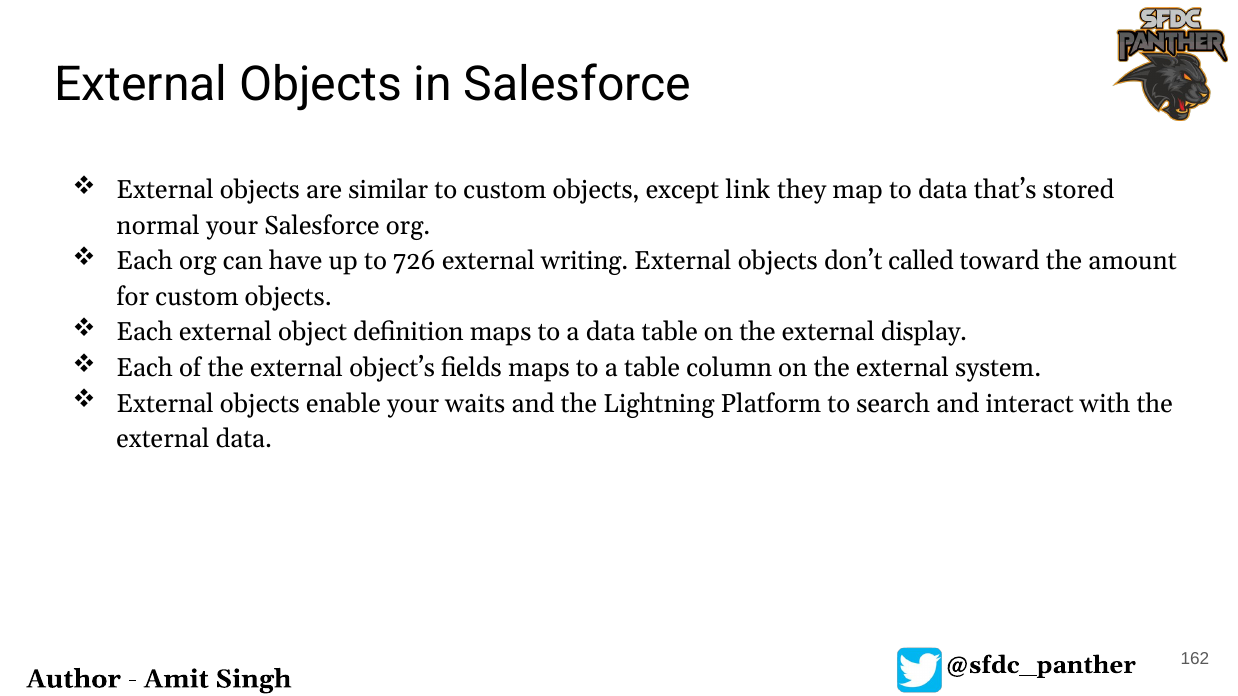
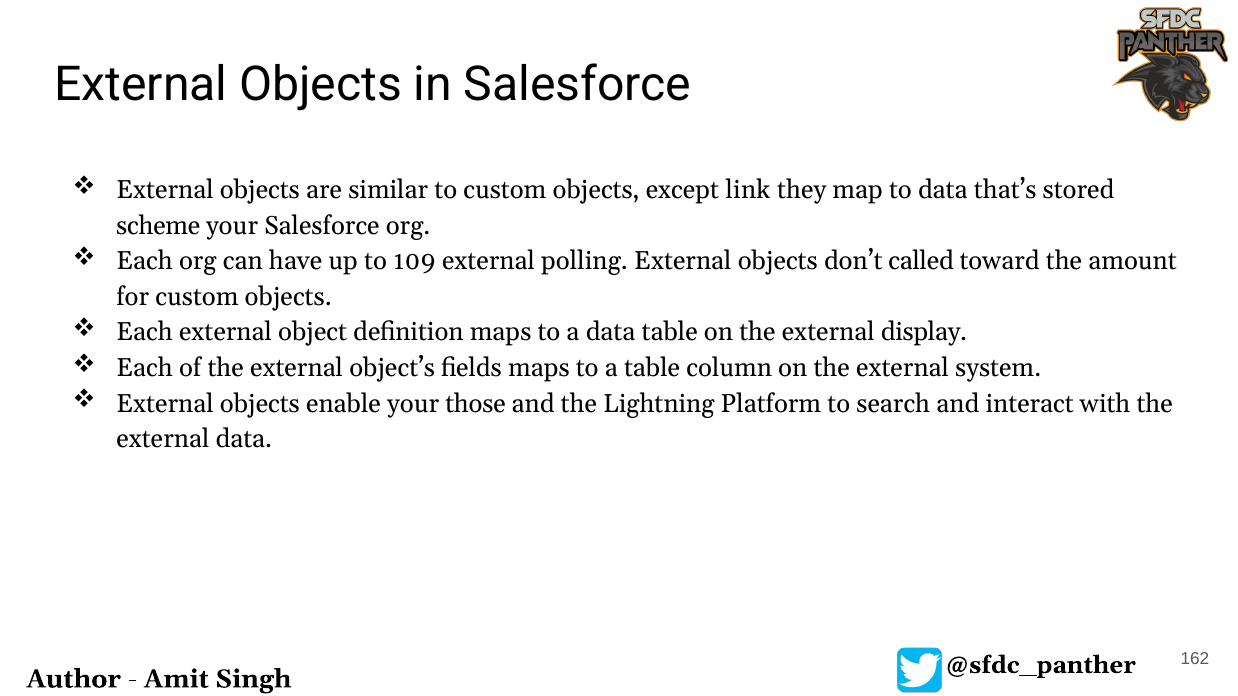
normal: normal -> scheme (158, 226)
726: 726 -> 109 (414, 261)
writing: writing -> polling (585, 261)
waits: waits -> those (476, 404)
